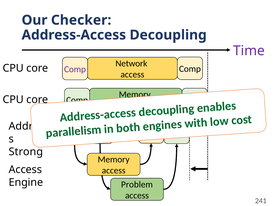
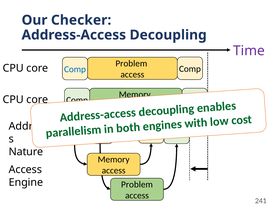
Network: Network -> Problem (131, 63)
Comp colour: purple -> blue (75, 69)
Strong: Strong -> Nature (26, 151)
